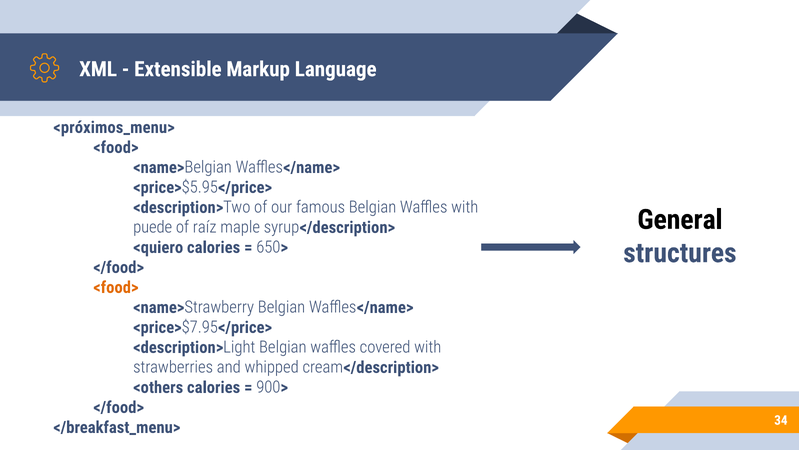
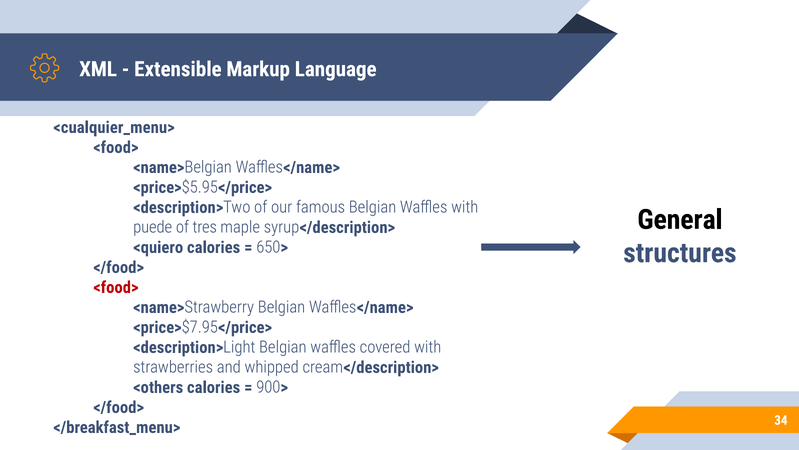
<próximos_menu>: <próximos_menu> -> <cualquier_menu> (114, 127)
raíz: raíz -> tres (205, 227)
<food> colour: orange -> red (116, 287)
